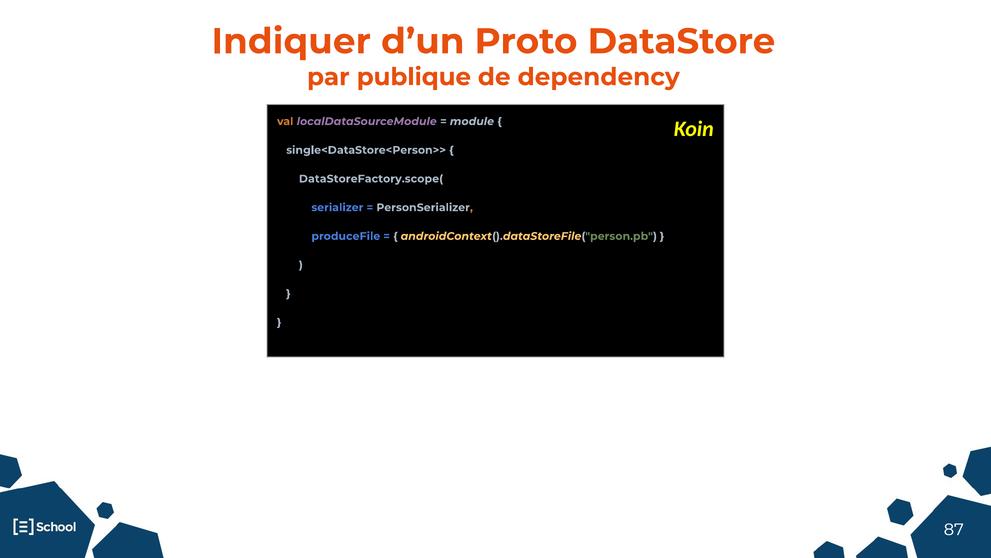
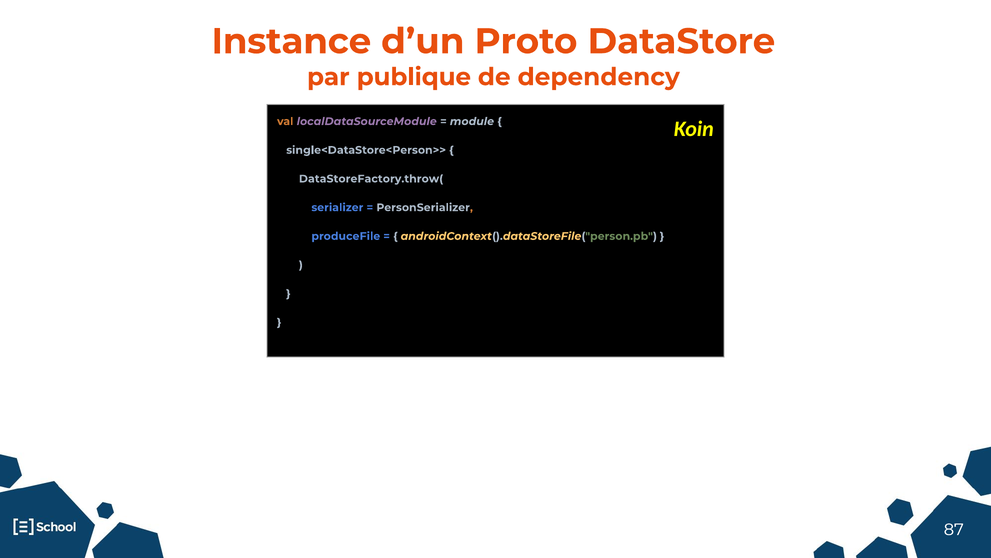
Indiquer: Indiquer -> Instance (291, 41)
DataStoreFactory.scope(: DataStoreFactory.scope( -> DataStoreFactory.throw( (371, 179)
